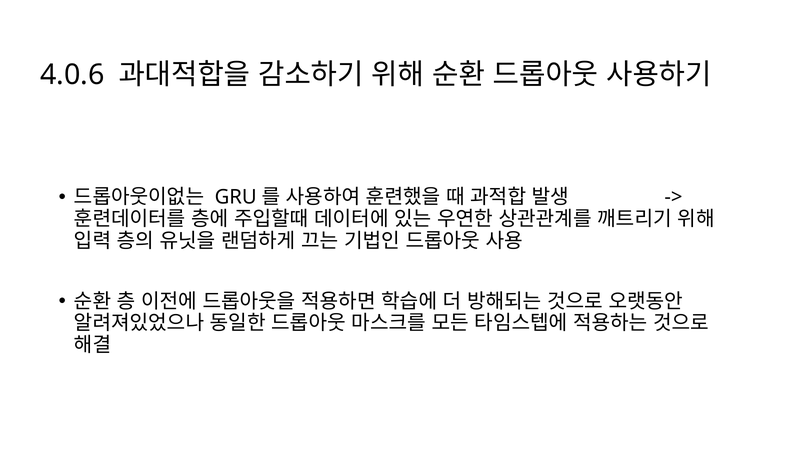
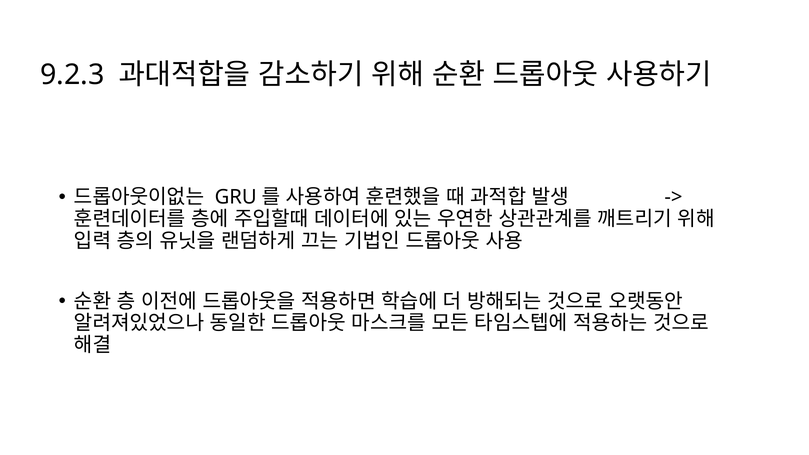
4.0.6: 4.0.6 -> 9.2.3 (72, 75)
